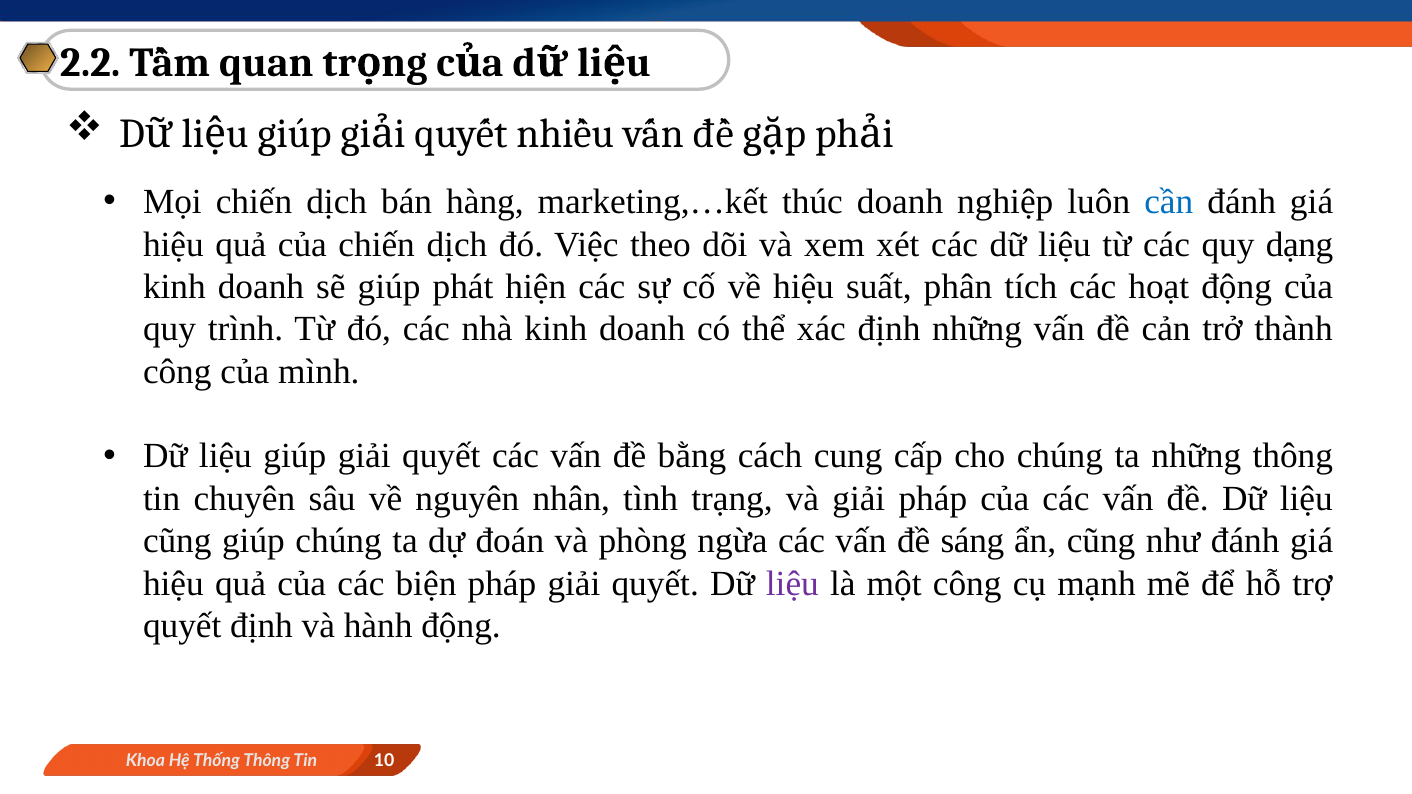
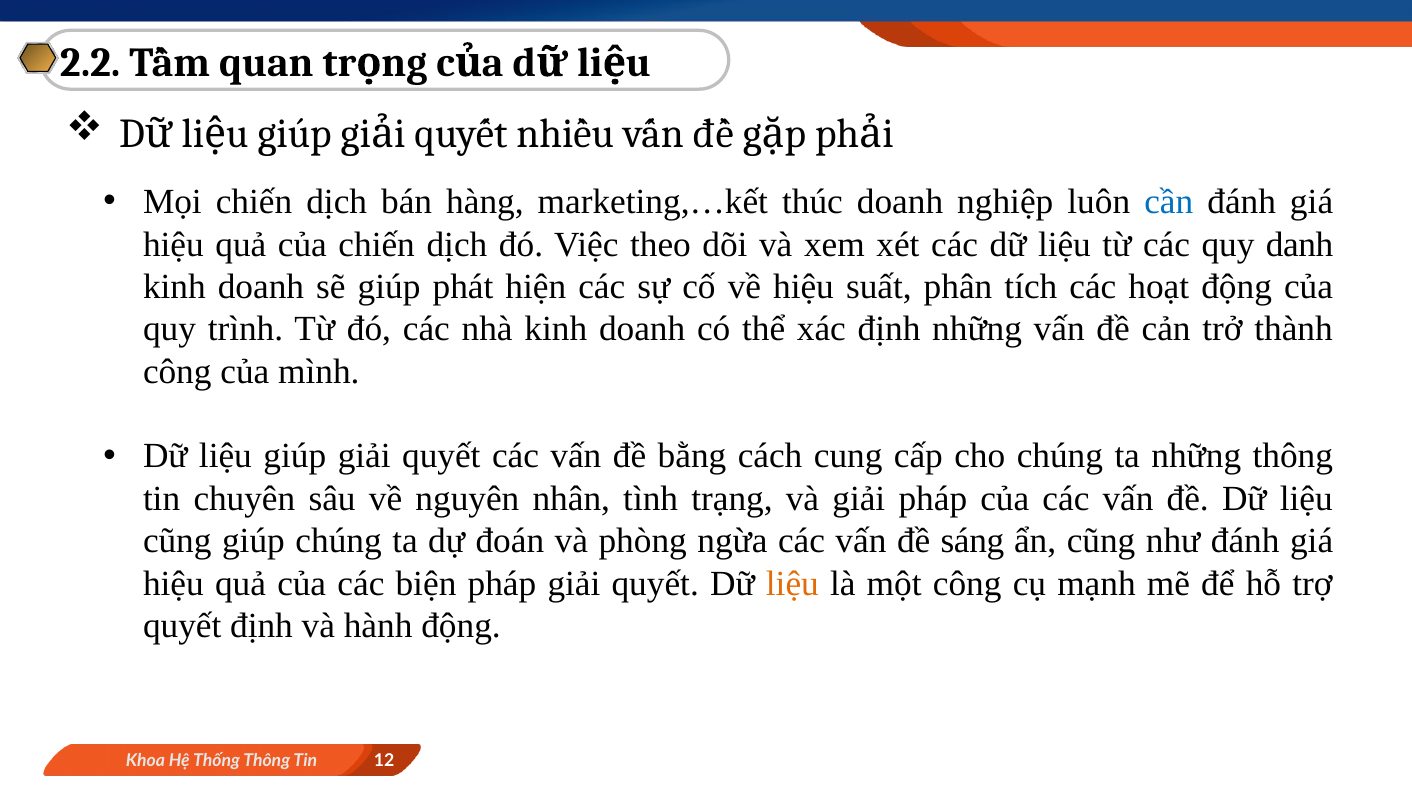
dạng: dạng -> danh (1300, 245)
liệu colour: purple -> orange (792, 584)
10: 10 -> 12 (384, 761)
